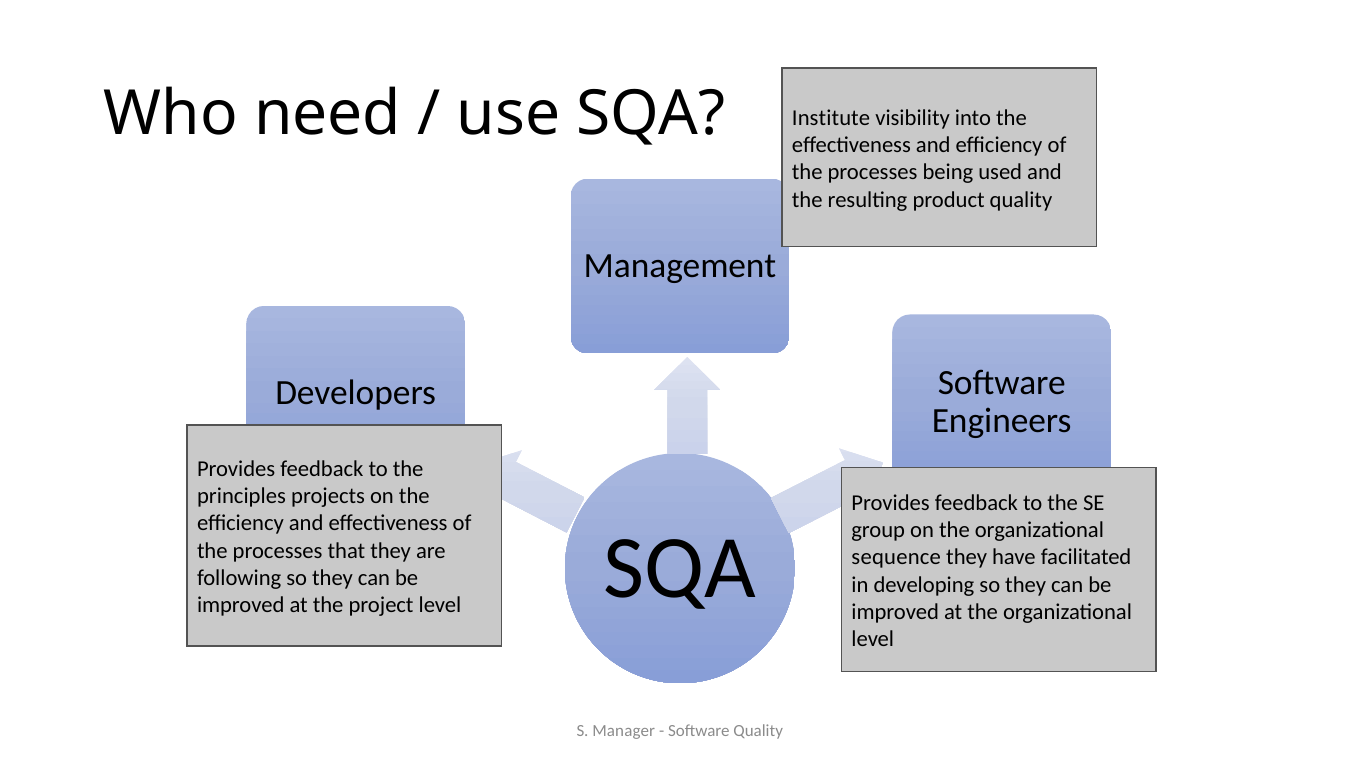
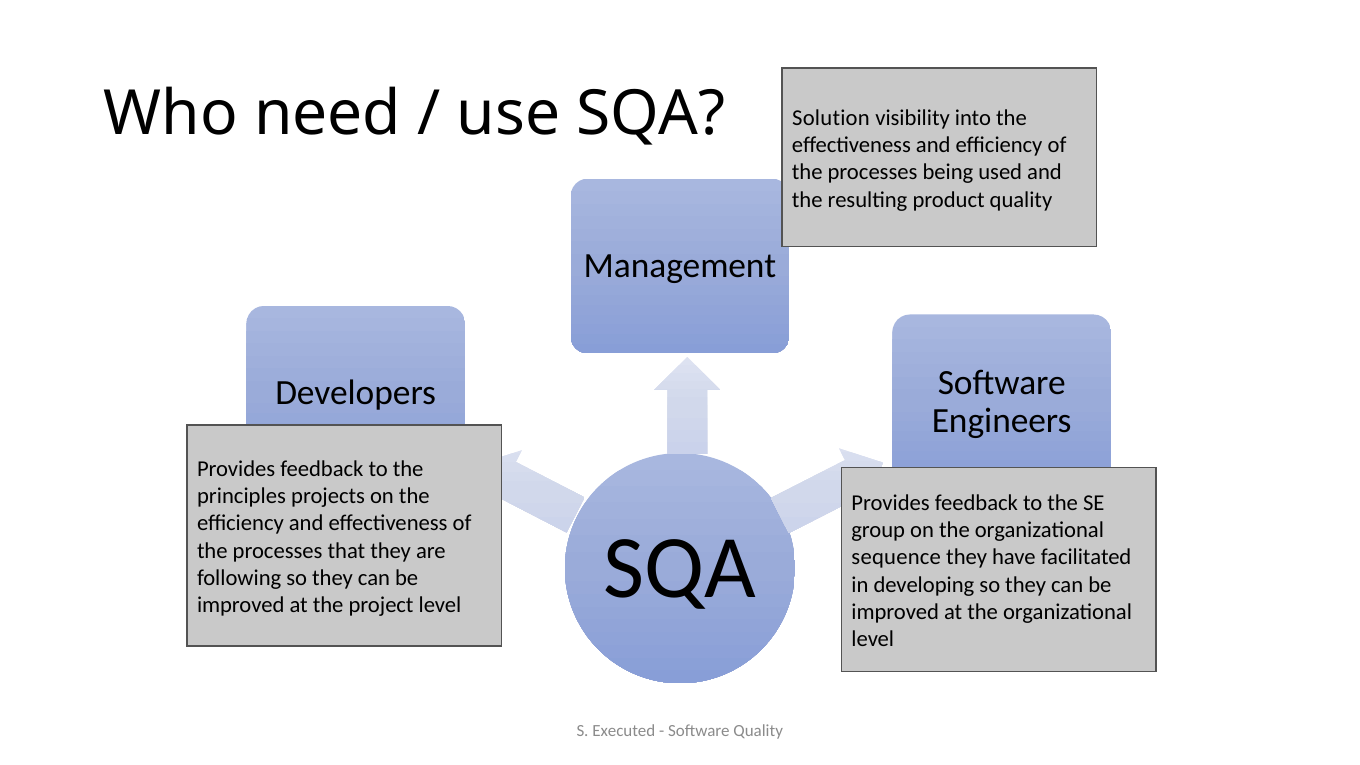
Institute: Institute -> Solution (831, 118)
Manager: Manager -> Executed (624, 730)
